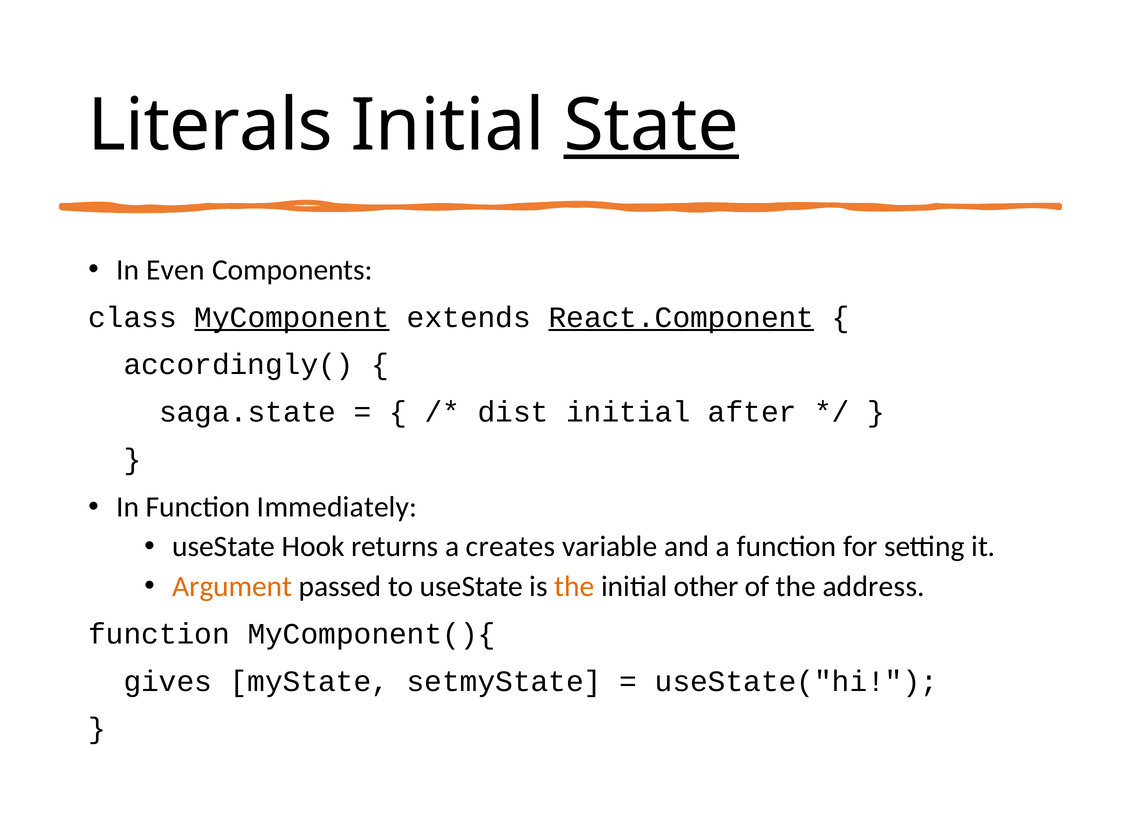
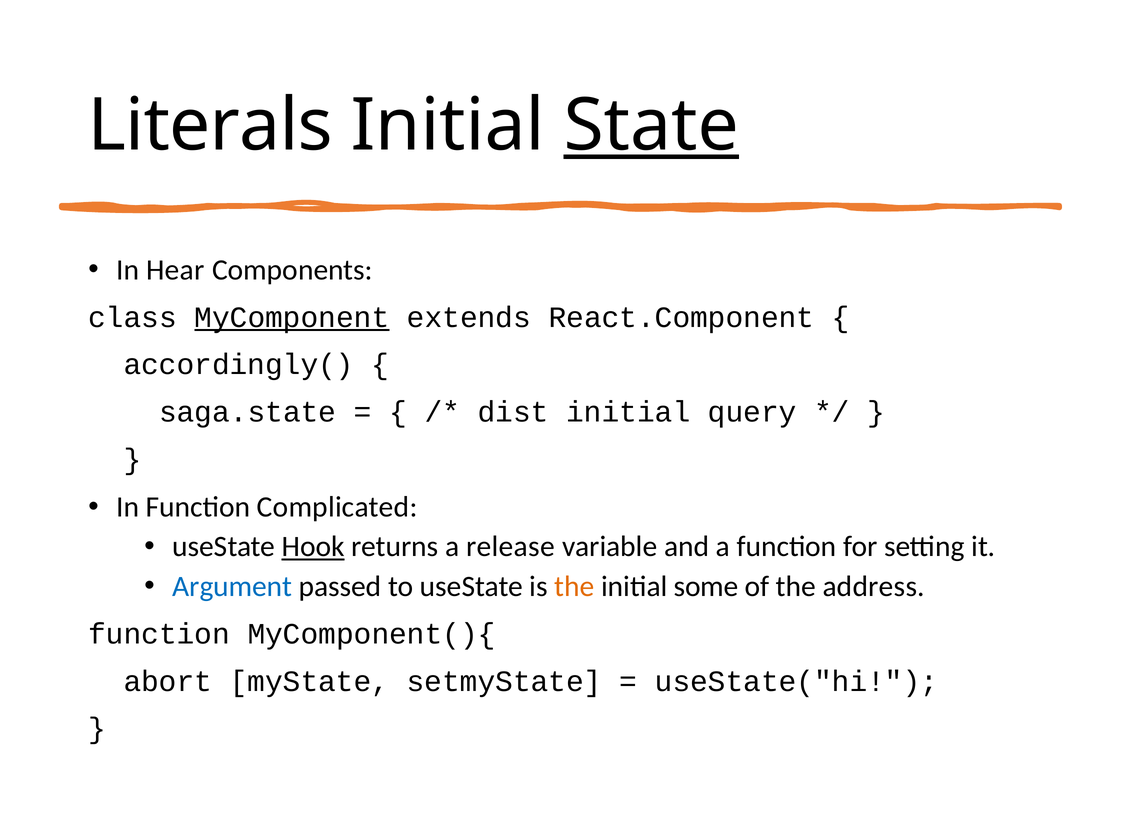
Even: Even -> Hear (175, 270)
React.Component underline: present -> none (681, 318)
after: after -> query (752, 413)
Immediately: Immediately -> Complicated (337, 508)
Hook underline: none -> present (313, 547)
creates: creates -> release (511, 547)
Argument colour: orange -> blue (232, 587)
other: other -> some (706, 587)
gives: gives -> abort (168, 682)
